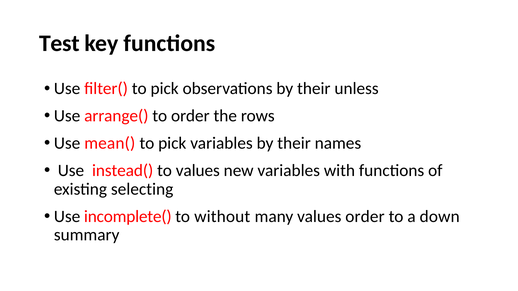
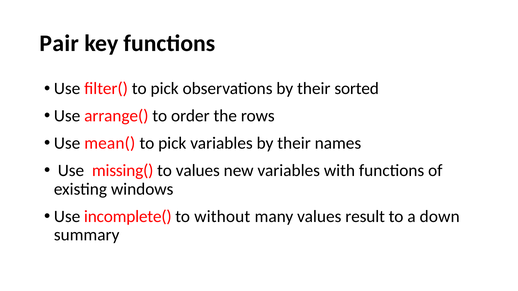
Test: Test -> Pair (59, 44)
unless: unless -> sorted (357, 89)
instead(: instead( -> missing( (123, 171)
selecting: selecting -> windows (142, 189)
values order: order -> result (365, 217)
